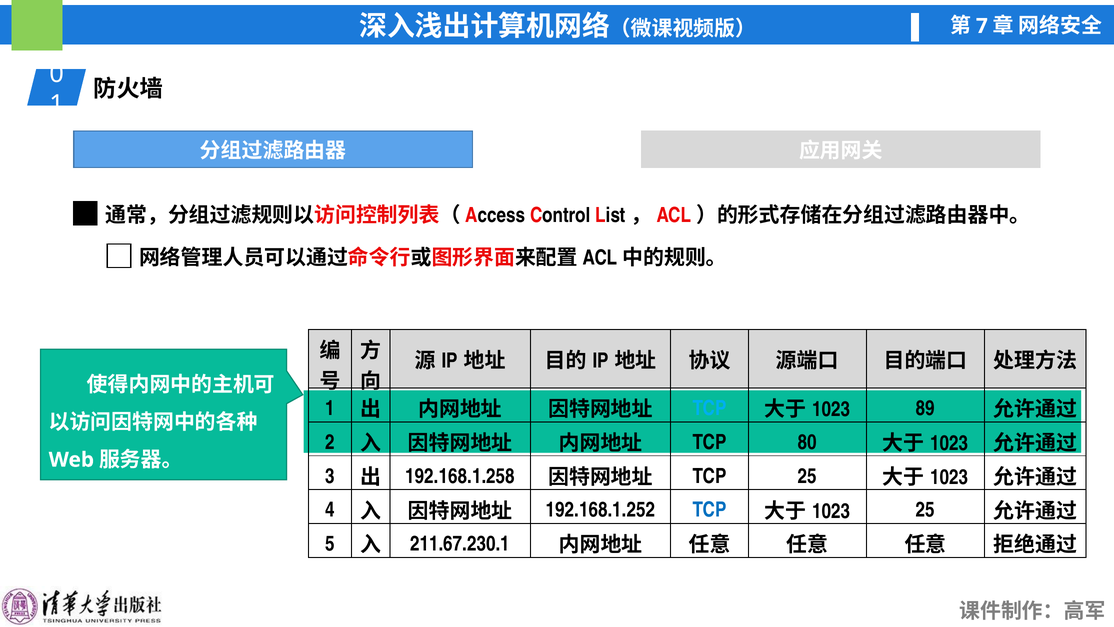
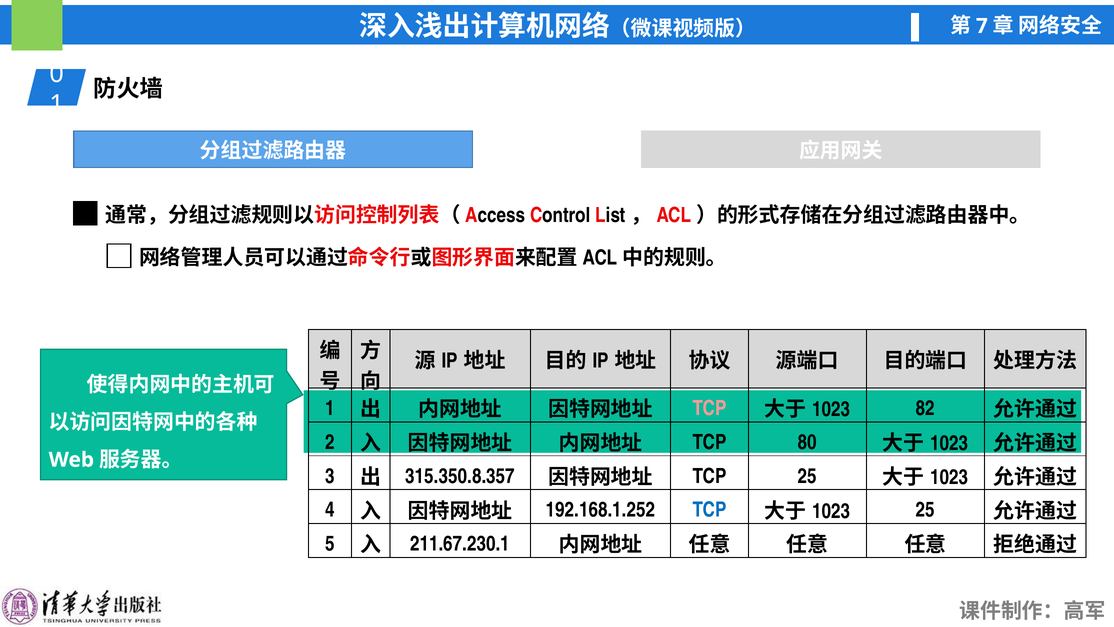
TCP colour: light blue -> pink (710, 408)
89: 89 -> 82 (925, 408)
192.168.1.258: 192.168.1.258 -> 315.350.8.357 (460, 476)
